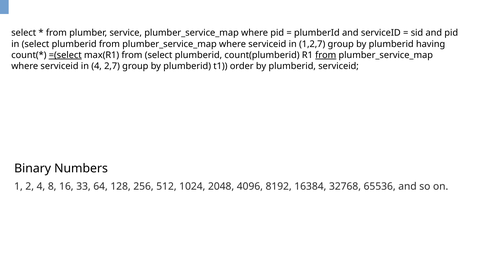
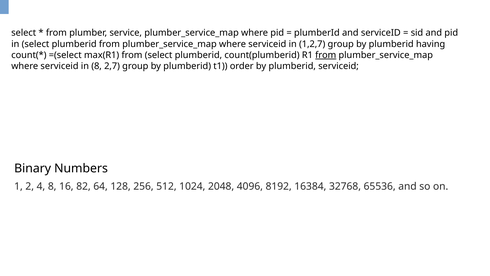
=(select underline: present -> none (65, 55)
in 4: 4 -> 8 (97, 66)
33: 33 -> 82 (83, 186)
